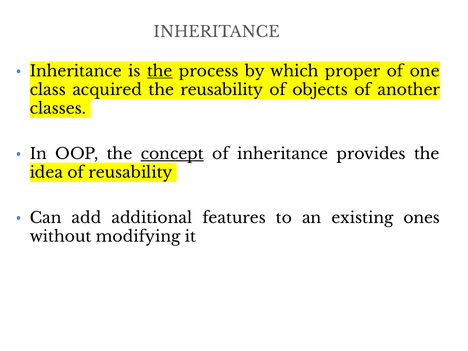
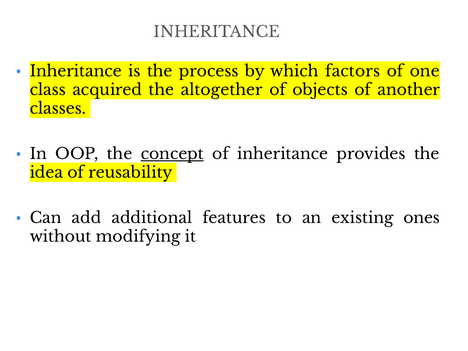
the underline: present -> none (160, 71)
proper: proper -> factors (353, 71)
the reusability: reusability -> altogether (222, 90)
